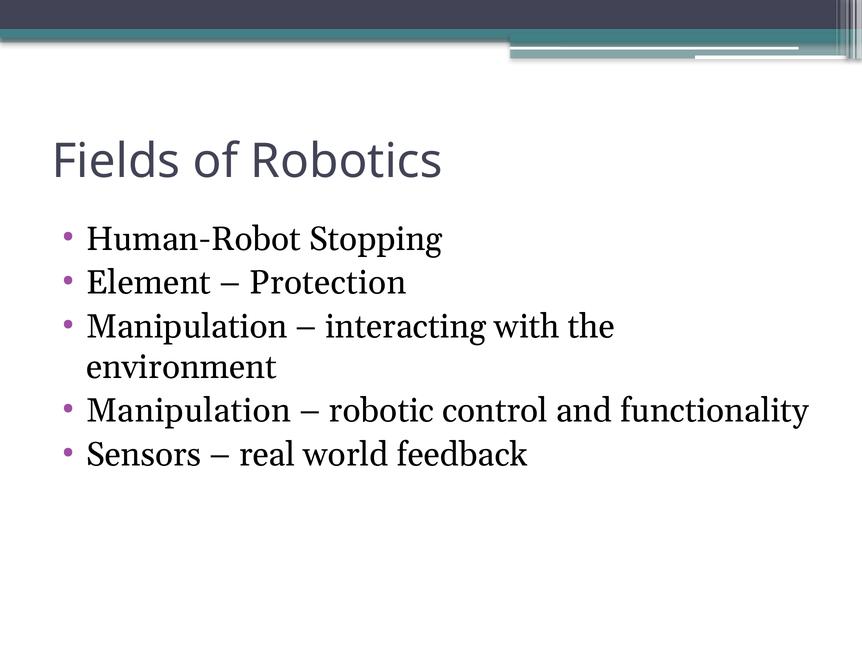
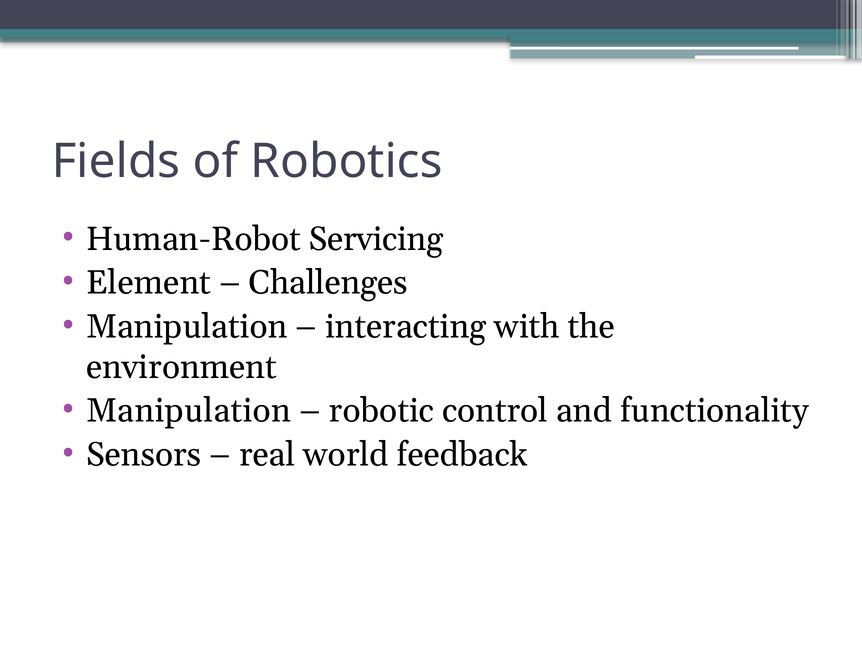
Stopping: Stopping -> Servicing (376, 239)
Protection: Protection -> Challenges (328, 283)
